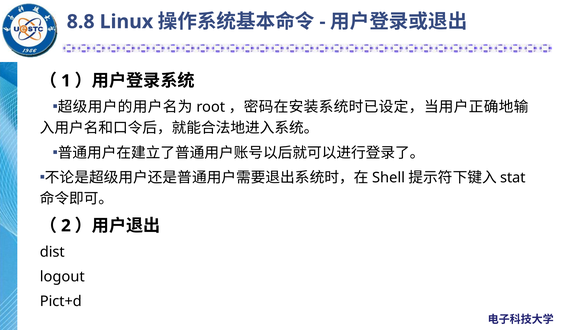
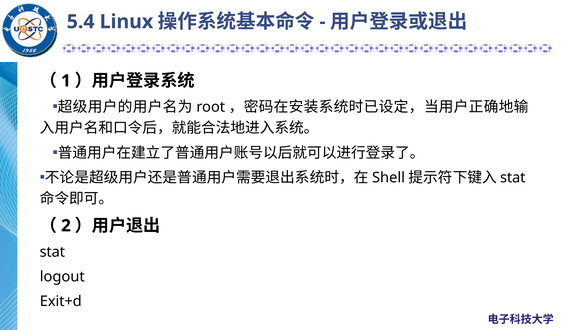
8.8: 8.8 -> 5.4 (81, 22)
dist: dist -> stat (52, 252)
Pict+d: Pict+d -> Exit+d (61, 302)
